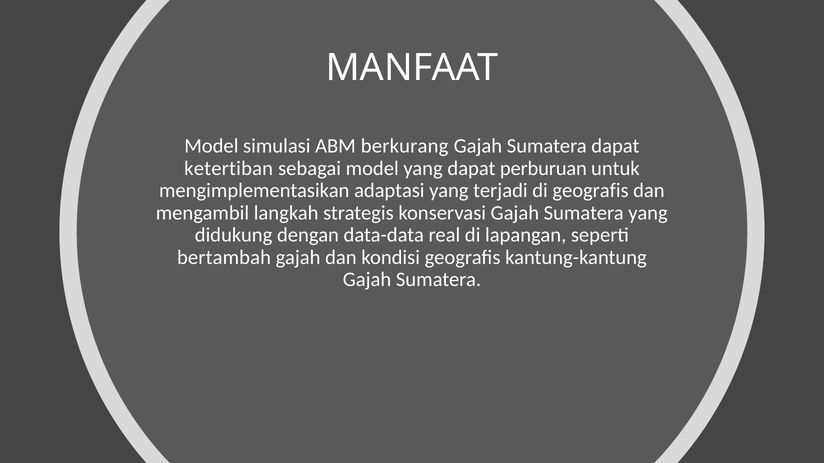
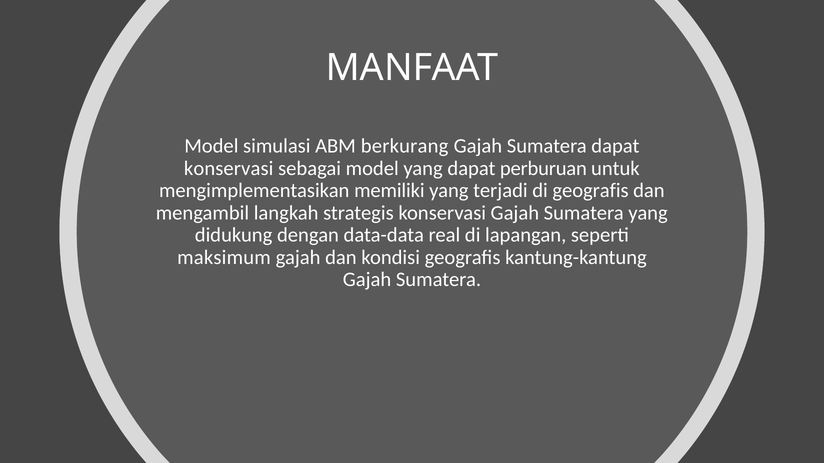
ketertiban: ketertiban -> konservasi (229, 169)
adaptasi: adaptasi -> memiliki (389, 191)
bertambah: bertambah -> maksimum (224, 258)
